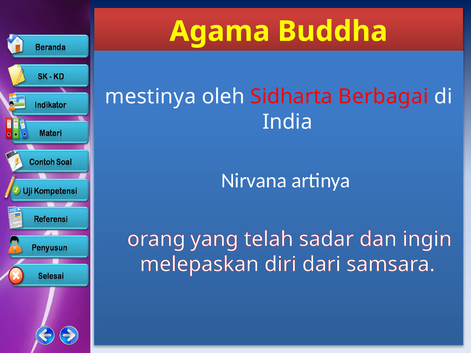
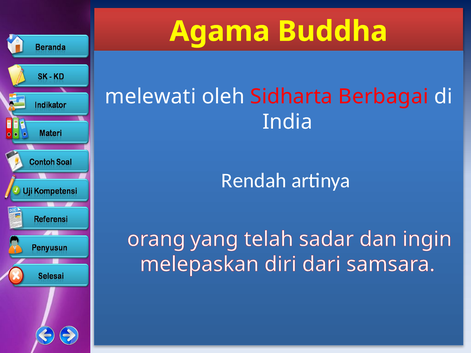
mestinya: mestinya -> melewati (150, 97)
Nirvana: Nirvana -> Rendah (254, 181)
